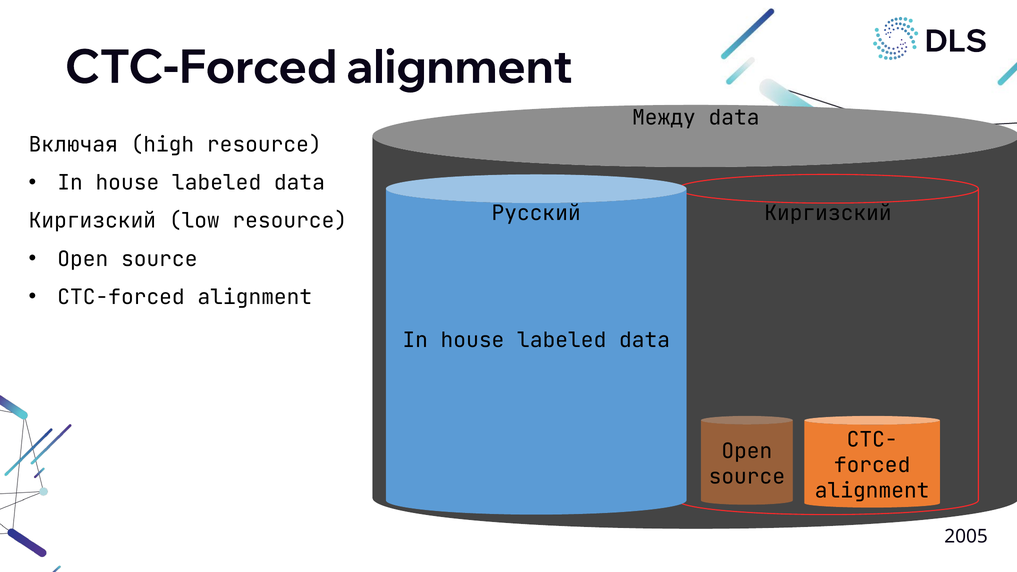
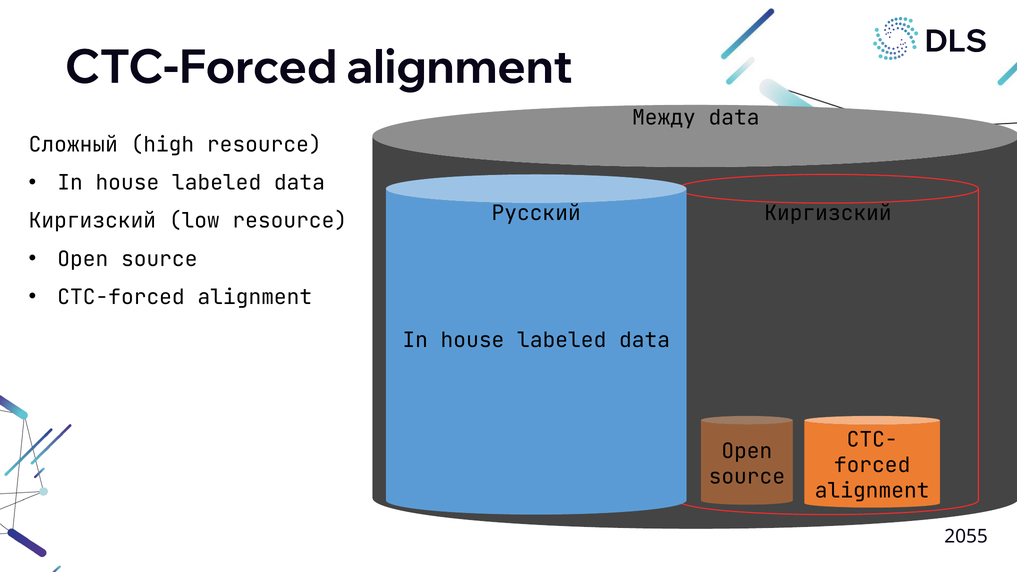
Включая: Включая -> Сложный (73, 145)
2005: 2005 -> 2055 (966, 536)
